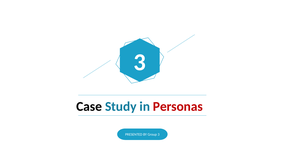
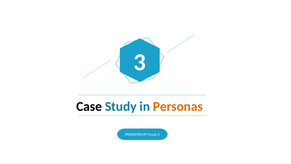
Personas colour: red -> orange (178, 106)
